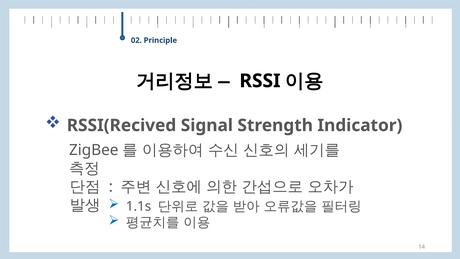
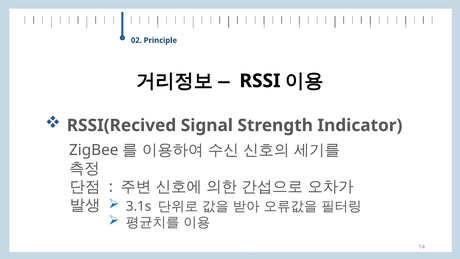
1.1s: 1.1s -> 3.1s (139, 206)
